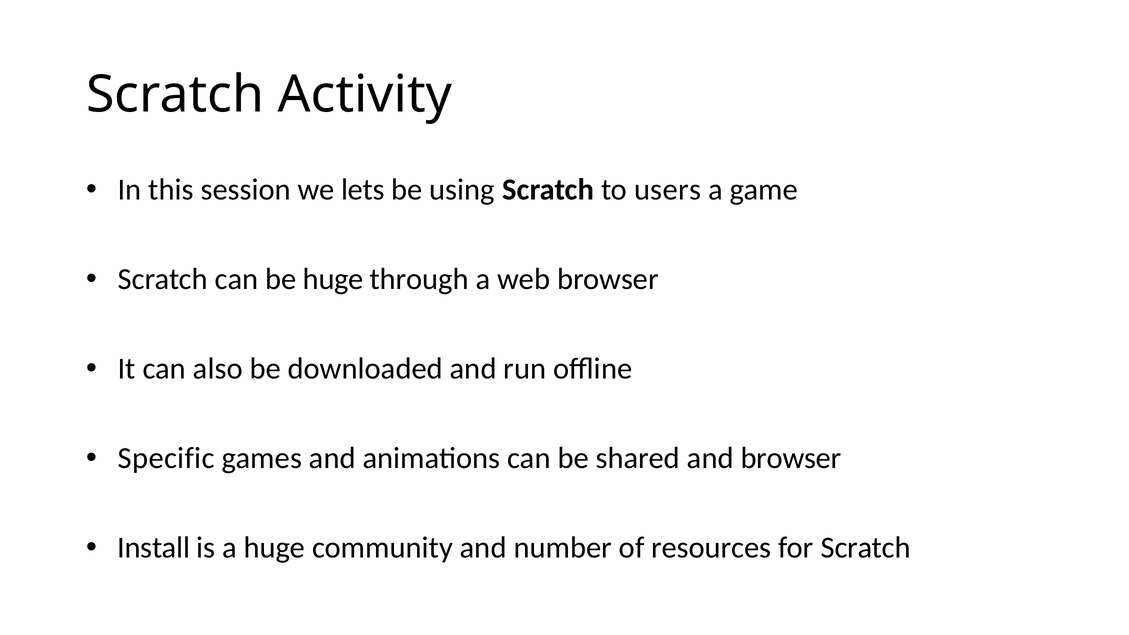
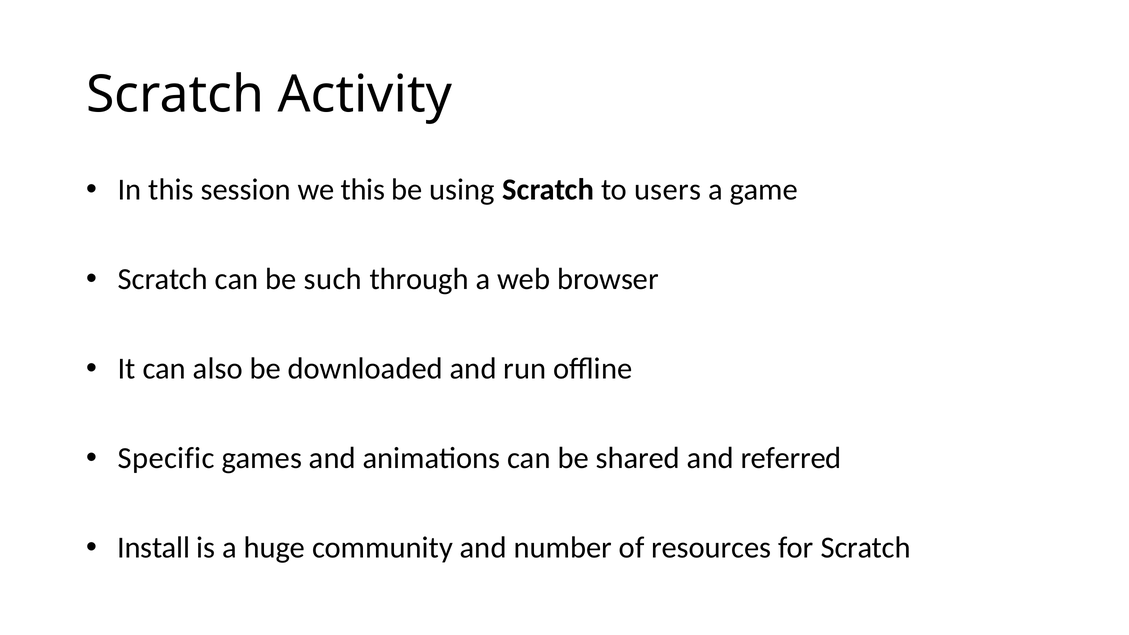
we lets: lets -> this (363, 190)
be huge: huge -> such (333, 279)
and browser: browser -> referred (791, 458)
